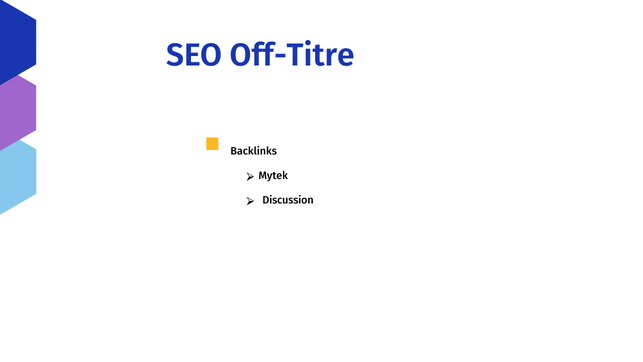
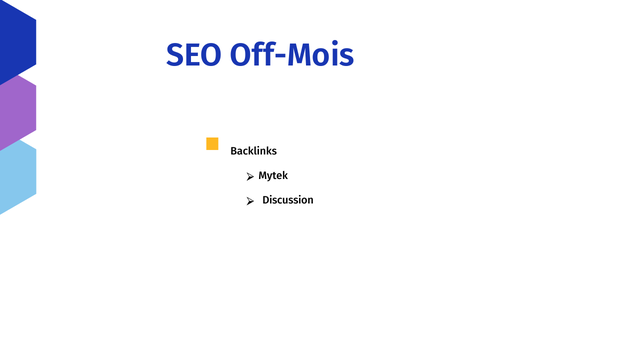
Off-Titre: Off-Titre -> Off-Mois (292, 55)
